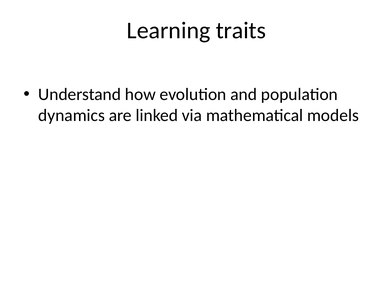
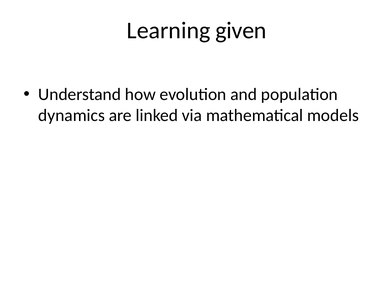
traits: traits -> given (241, 30)
